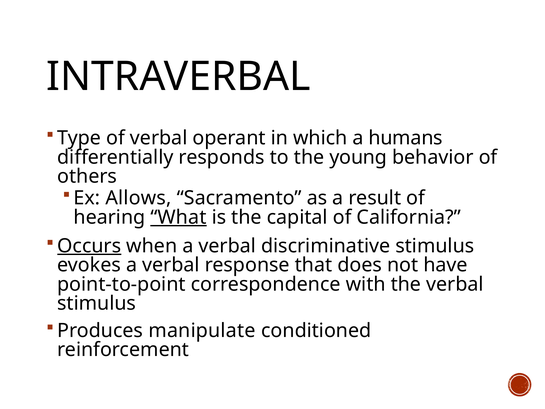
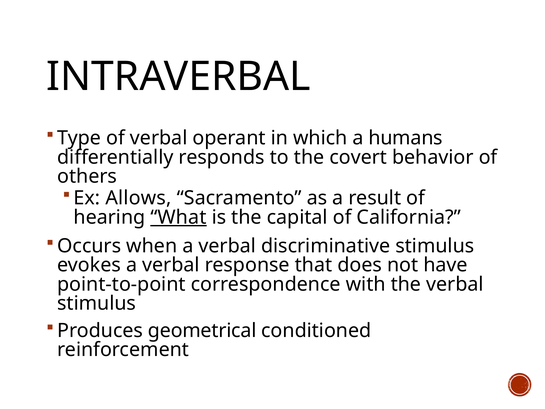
young: young -> covert (358, 157)
Occurs underline: present -> none (89, 246)
manipulate: manipulate -> geometrical (202, 330)
